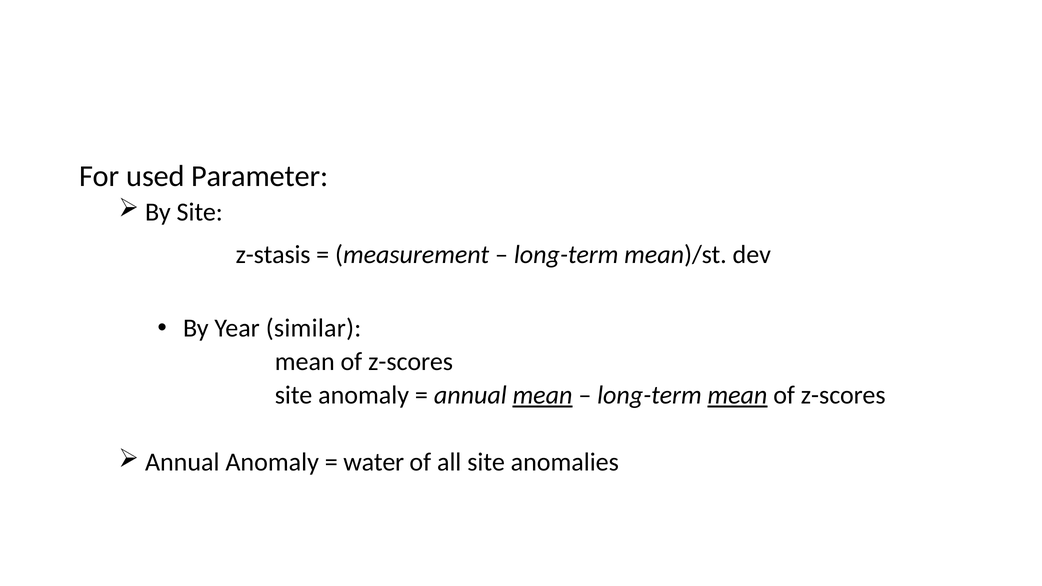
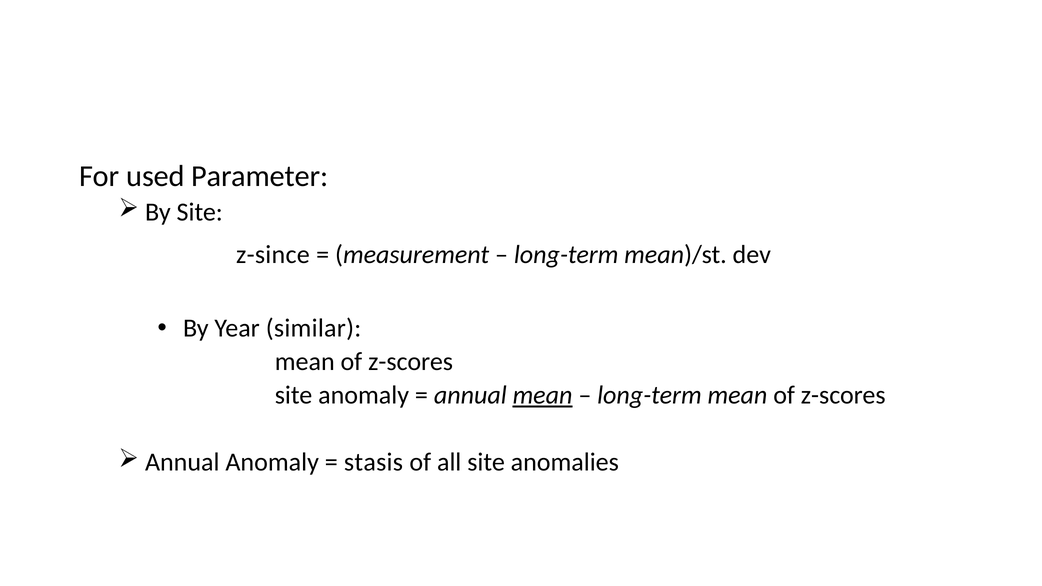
z-stasis: z-stasis -> z-since (273, 255)
mean underline: present -> none (737, 395)
water: water -> stasis (373, 462)
